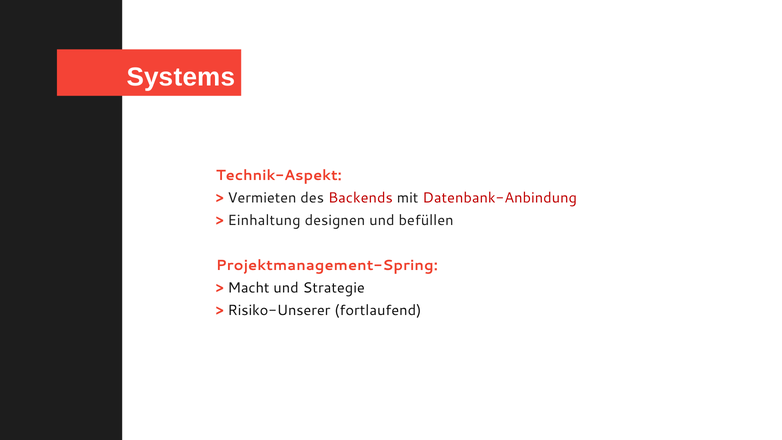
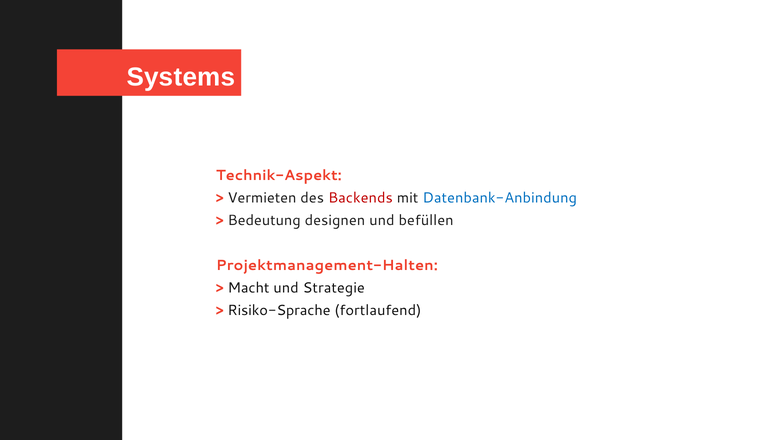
Datenbank-Anbindung colour: red -> blue (500, 198)
Einhaltung: Einhaltung -> Bedeutung (264, 220)
Projektmanagement-Spring: Projektmanagement-Spring -> Projektmanagement-Halten (327, 265)
Risiko-Unserer: Risiko-Unserer -> Risiko-Sprache (279, 310)
